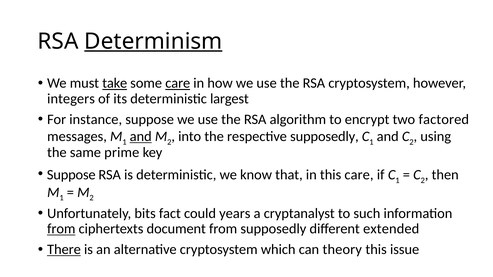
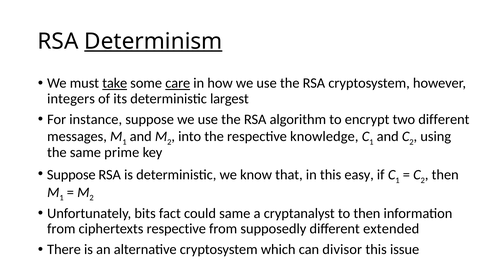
two factored: factored -> different (444, 119)
and underline: present -> none (141, 137)
respective supposedly: supposedly -> knowledge (324, 137)
this care: care -> easy (359, 175)
could years: years -> same (235, 214)
to such: such -> then (367, 214)
from underline: present -> none (61, 229)
ciphertexts document: document -> respective (176, 229)
There underline: present -> none (64, 250)
theory: theory -> divisor (342, 250)
